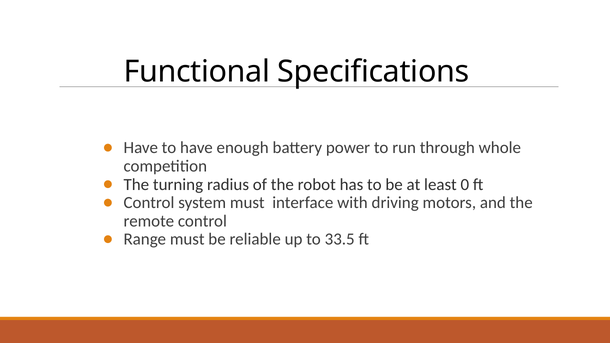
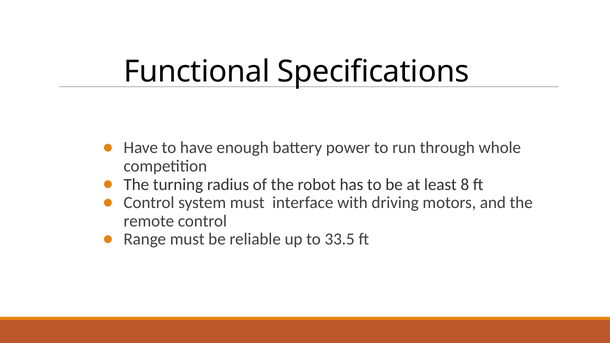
0: 0 -> 8 (465, 185)
